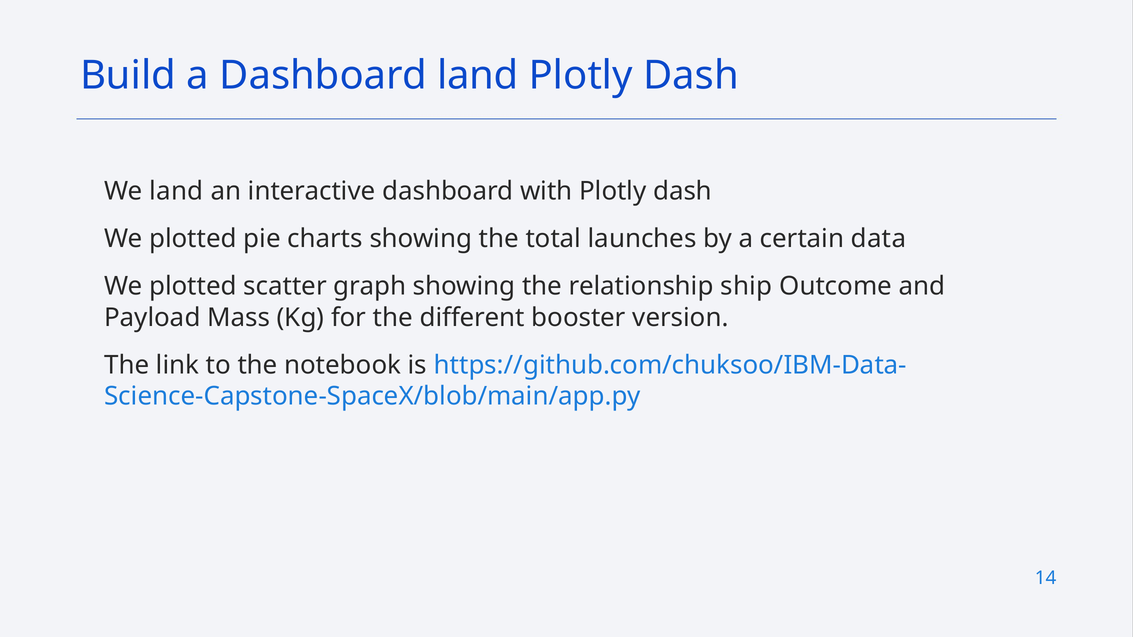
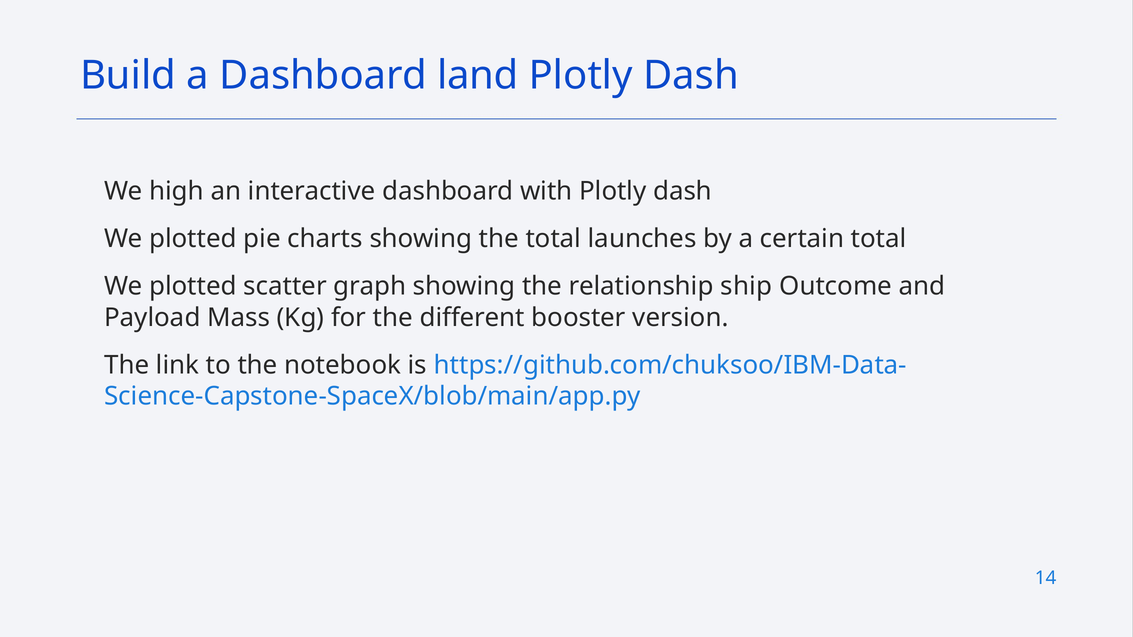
We land: land -> high (177, 191)
certain data: data -> total (879, 239)
